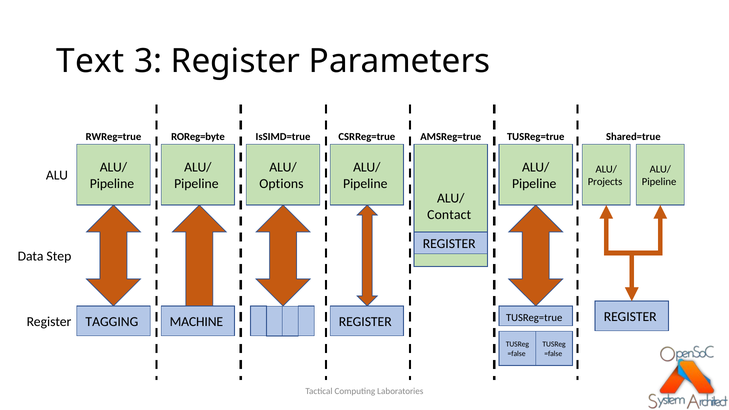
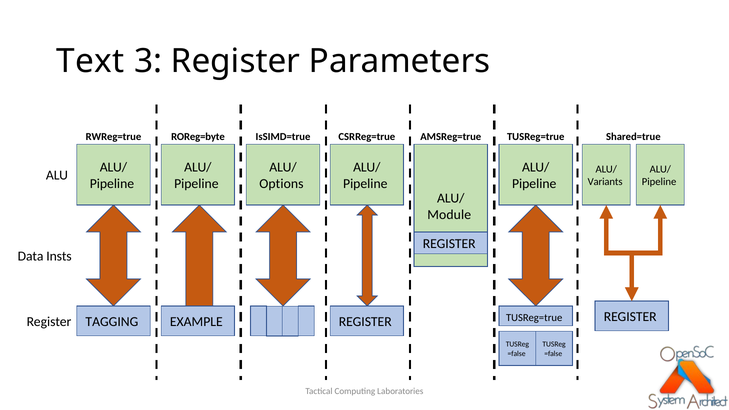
Projects: Projects -> Variants (605, 182)
Contact: Contact -> Module (449, 215)
Step: Step -> Insts (59, 256)
MACHINE: MACHINE -> EXAMPLE (196, 322)
